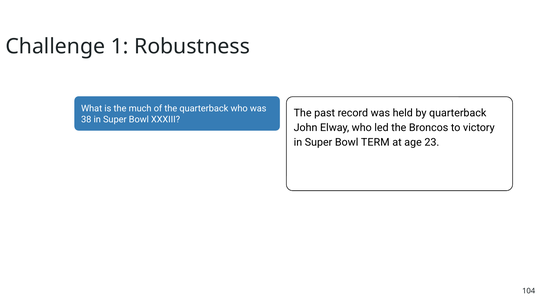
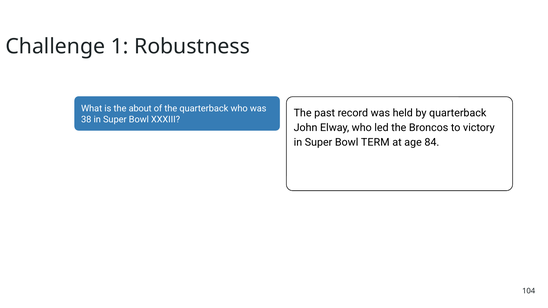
much: much -> about (140, 109)
23: 23 -> 84 (432, 143)
